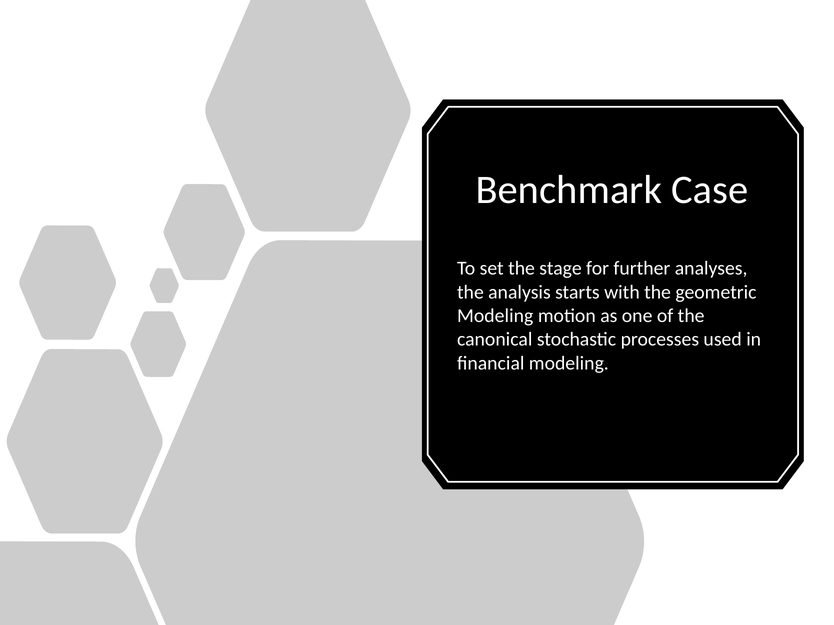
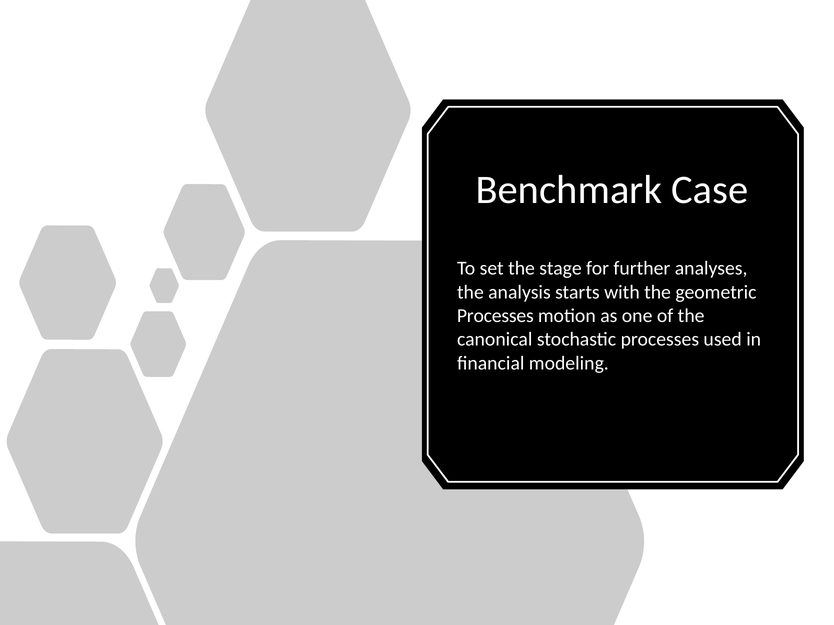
Modeling: Modeling -> Processes (495, 316)
